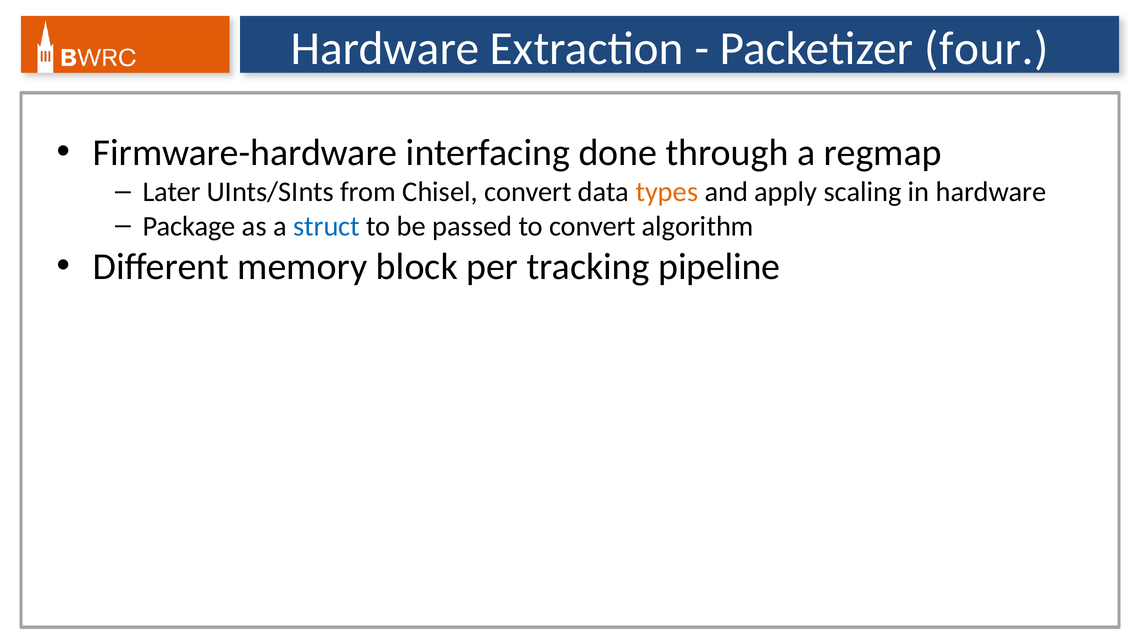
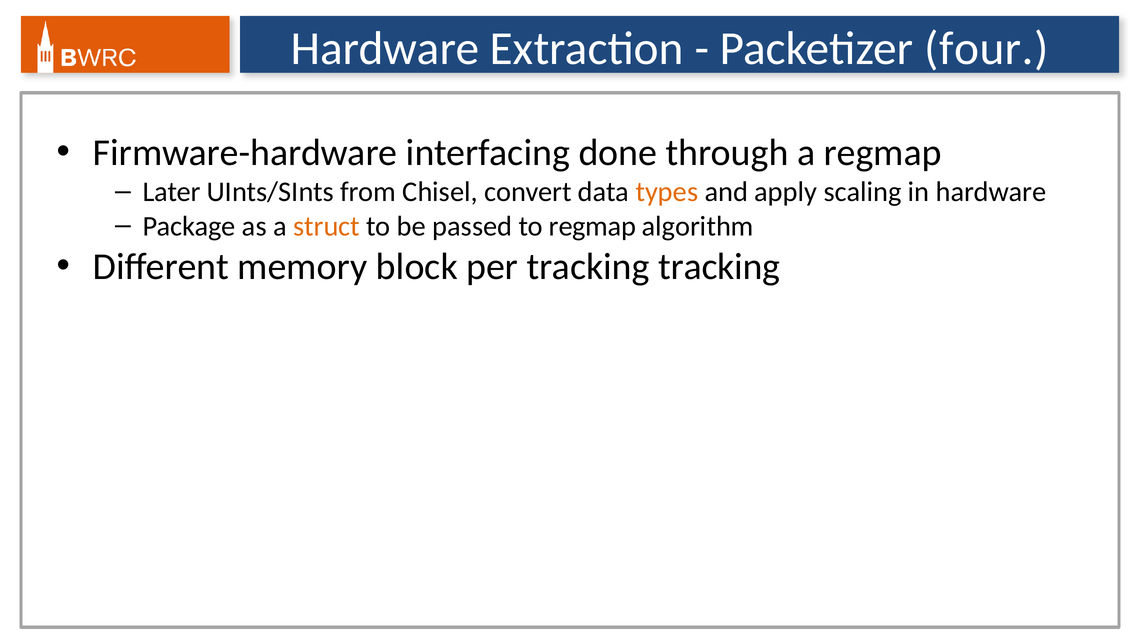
struct colour: blue -> orange (327, 226)
to convert: convert -> regmap (593, 226)
tracking pipeline: pipeline -> tracking (719, 267)
